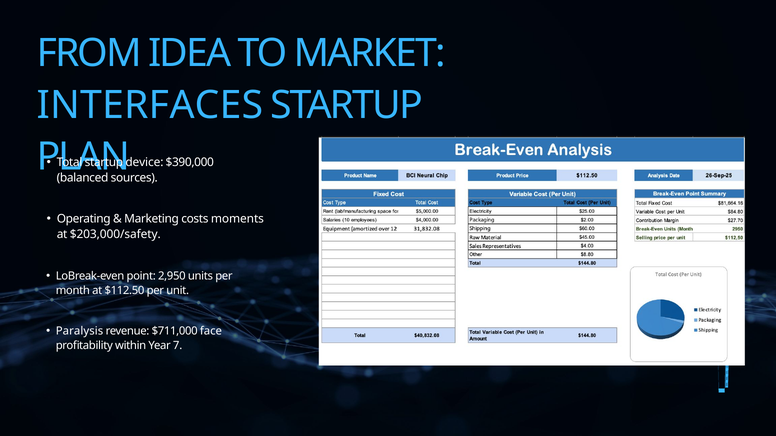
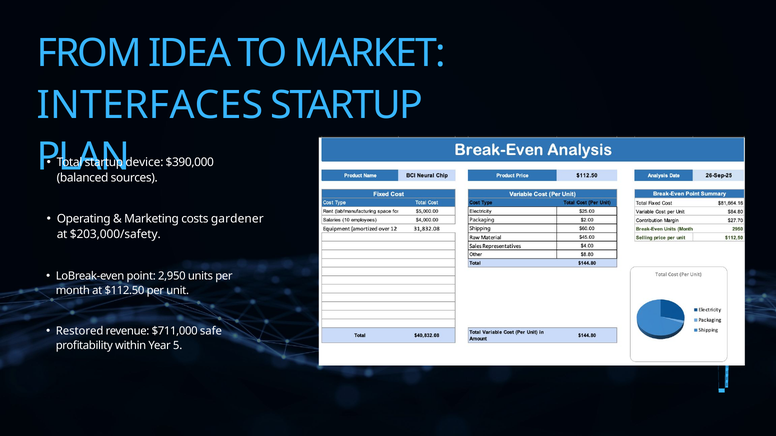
moments: moments -> gardener (237, 219)
Paralysis: Paralysis -> Restored (80, 331)
face: face -> safe (211, 331)
7: 7 -> 5 (178, 346)
